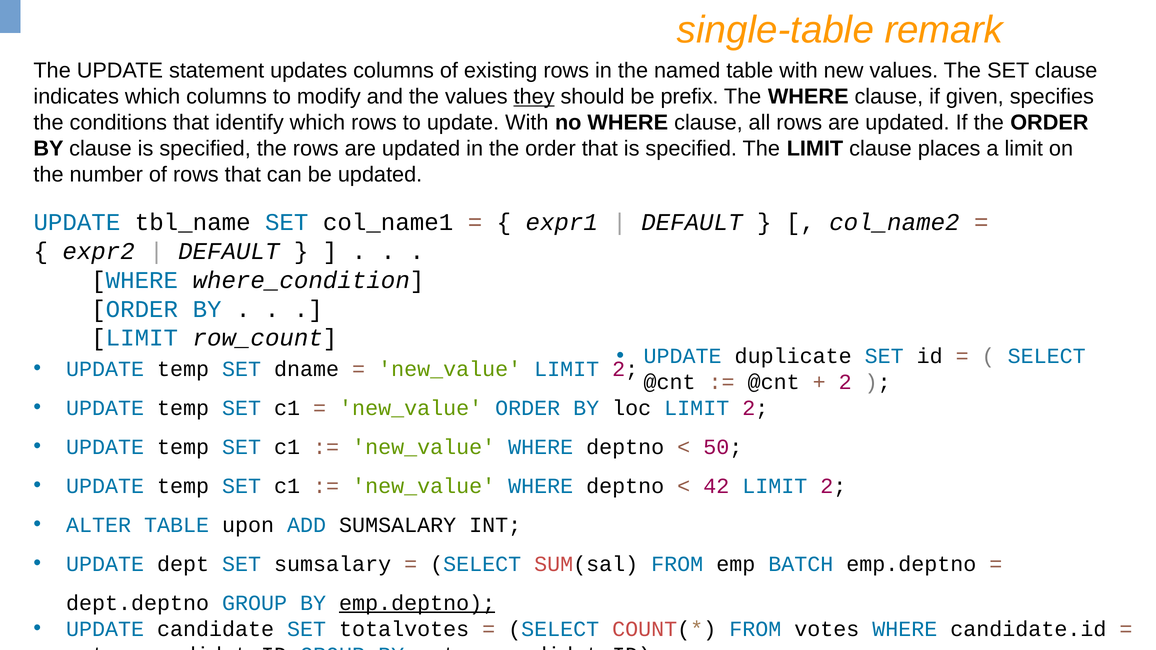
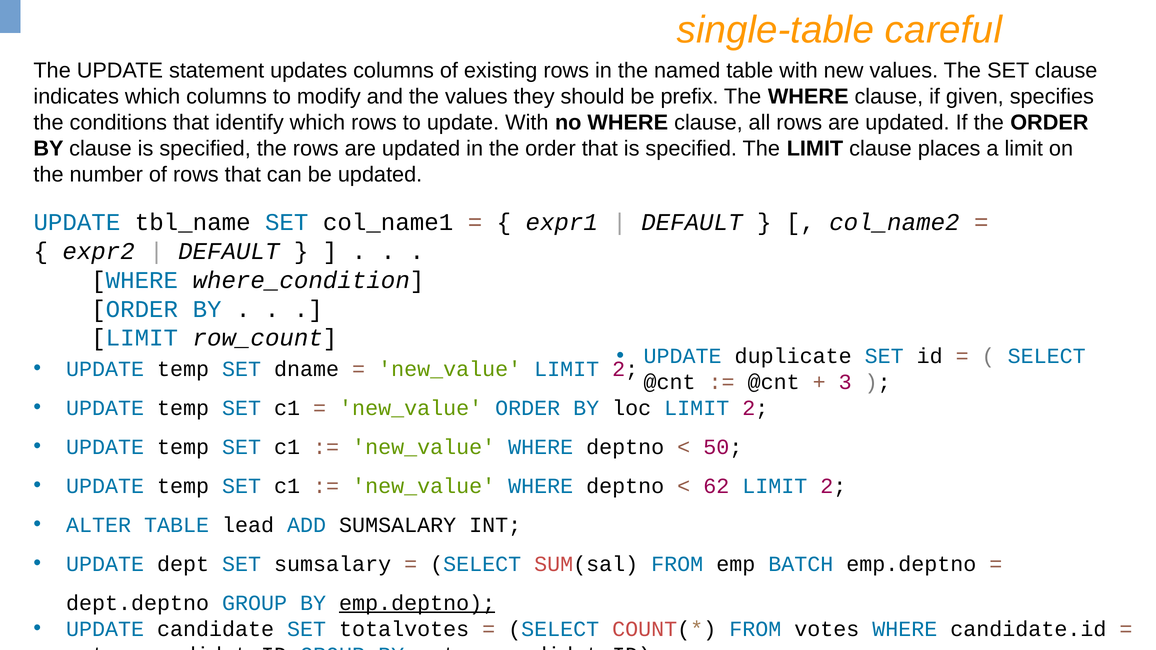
remark: remark -> careful (943, 30)
they underline: present -> none (534, 97)
2: 2 -> 3 (845, 382)
42: 42 -> 62 (716, 486)
upon: upon -> lead (248, 525)
